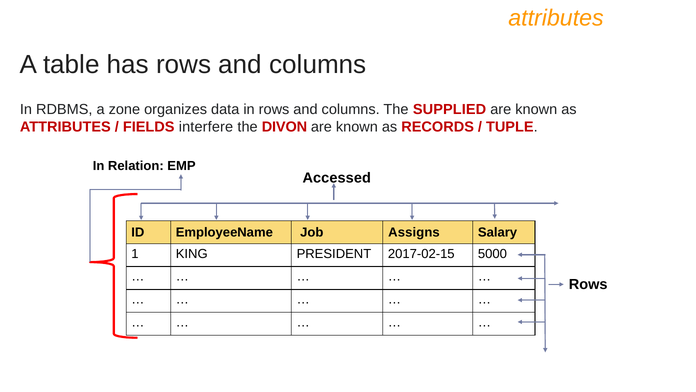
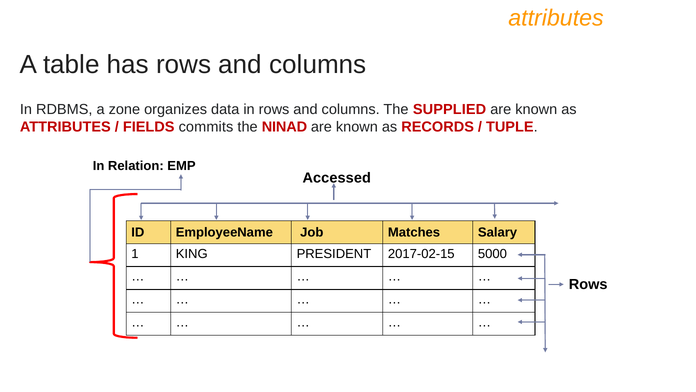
interfere: interfere -> commits (206, 127)
DIVON: DIVON -> NINAD (284, 127)
Assigns: Assigns -> Matches (414, 232)
